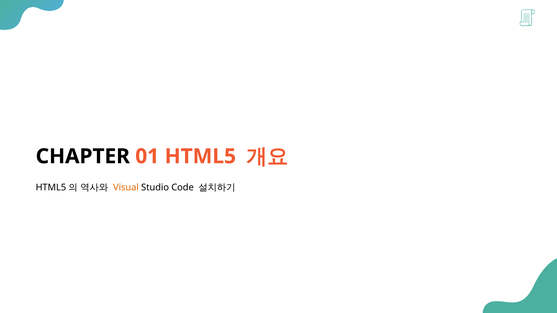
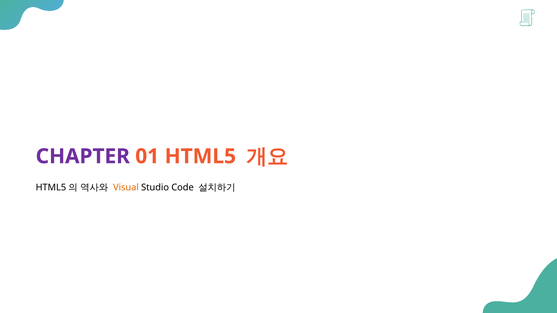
CHAPTER colour: black -> purple (83, 157)
